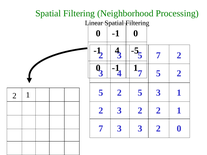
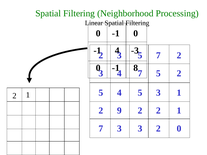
-5: -5 -> -3 (135, 51)
-1 1: 1 -> 8 (136, 68)
2: 2 -> 4 (119, 93)
3: 3 -> 9 (119, 111)
